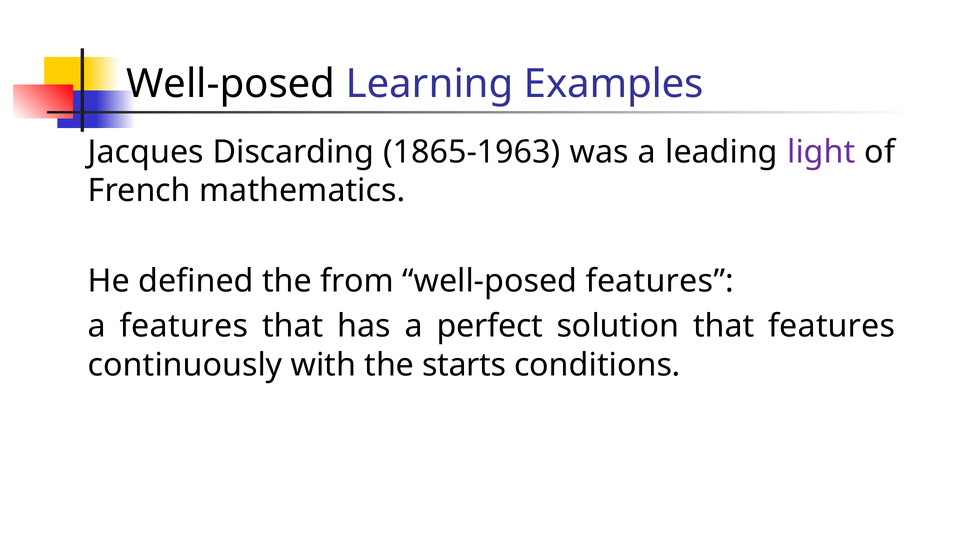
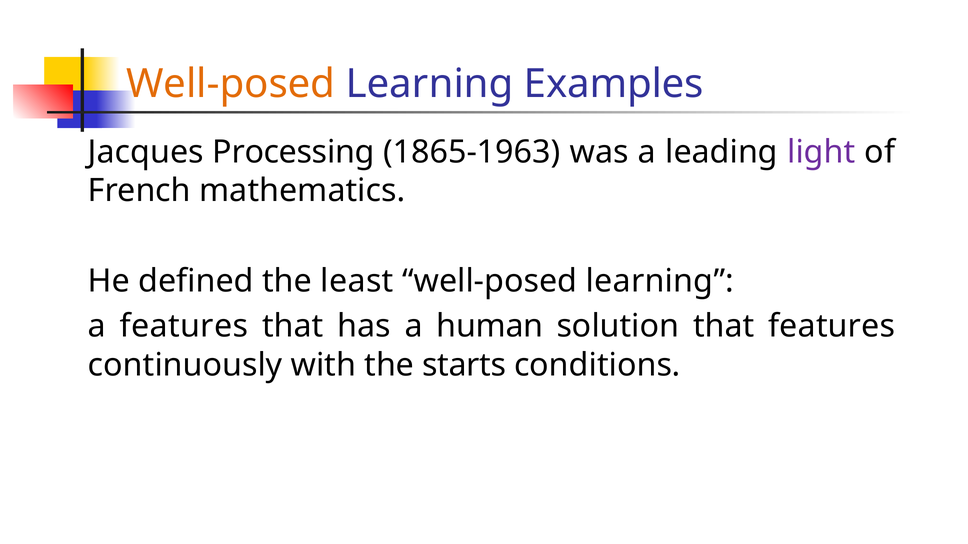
Well-posed colour: black -> orange (231, 84)
Discarding: Discarding -> Processing (293, 152)
from: from -> least (357, 281)
features: features -> learning (660, 281)
perfect: perfect -> human (490, 327)
